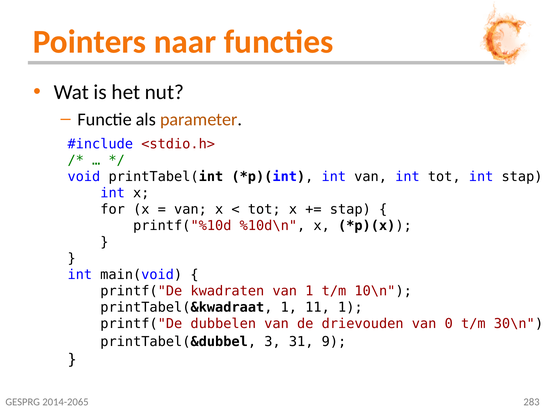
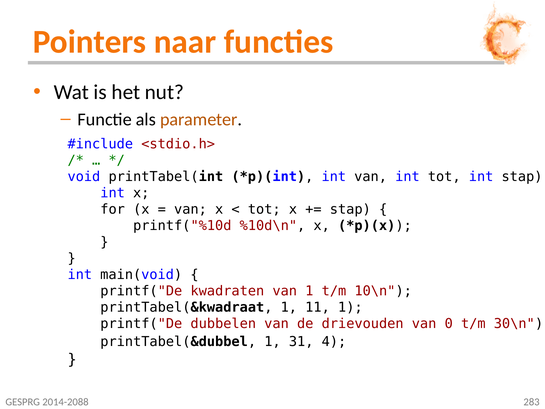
printTabel(&dubbel 3: 3 -> 1 (272, 341)
9: 9 -> 4 (334, 341)
2014-2065: 2014-2065 -> 2014-2088 (65, 402)
